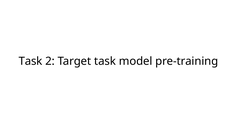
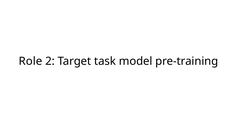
Task: Task -> Role (30, 61)
